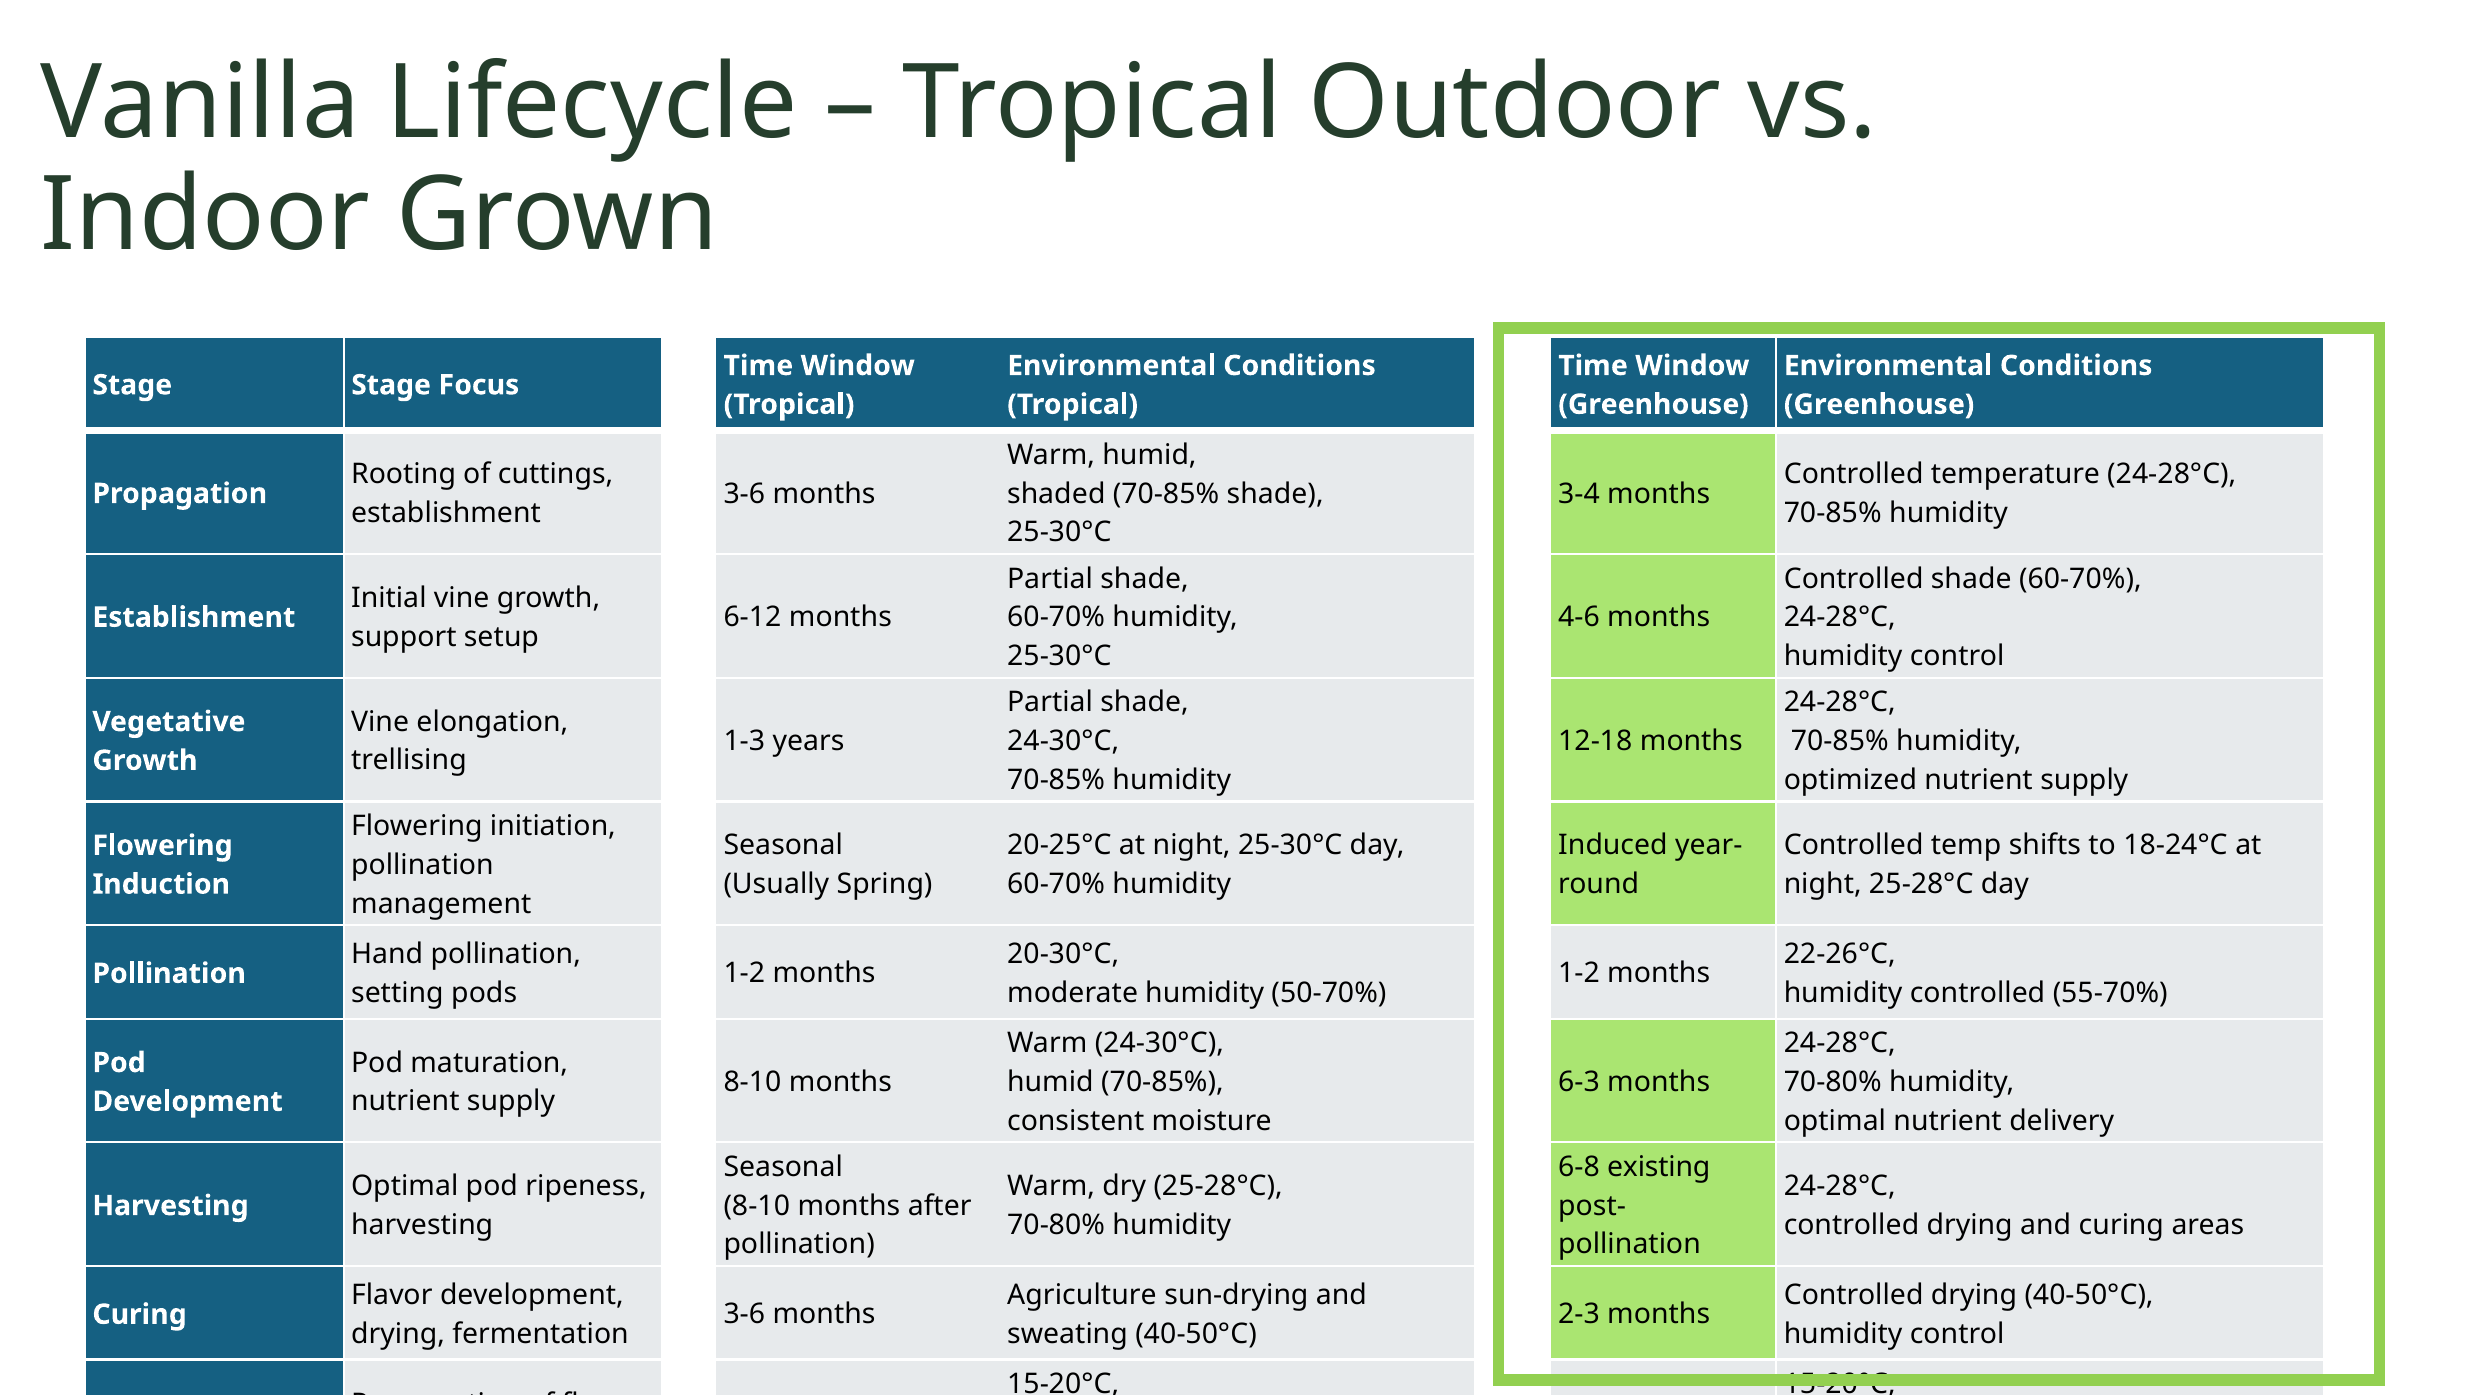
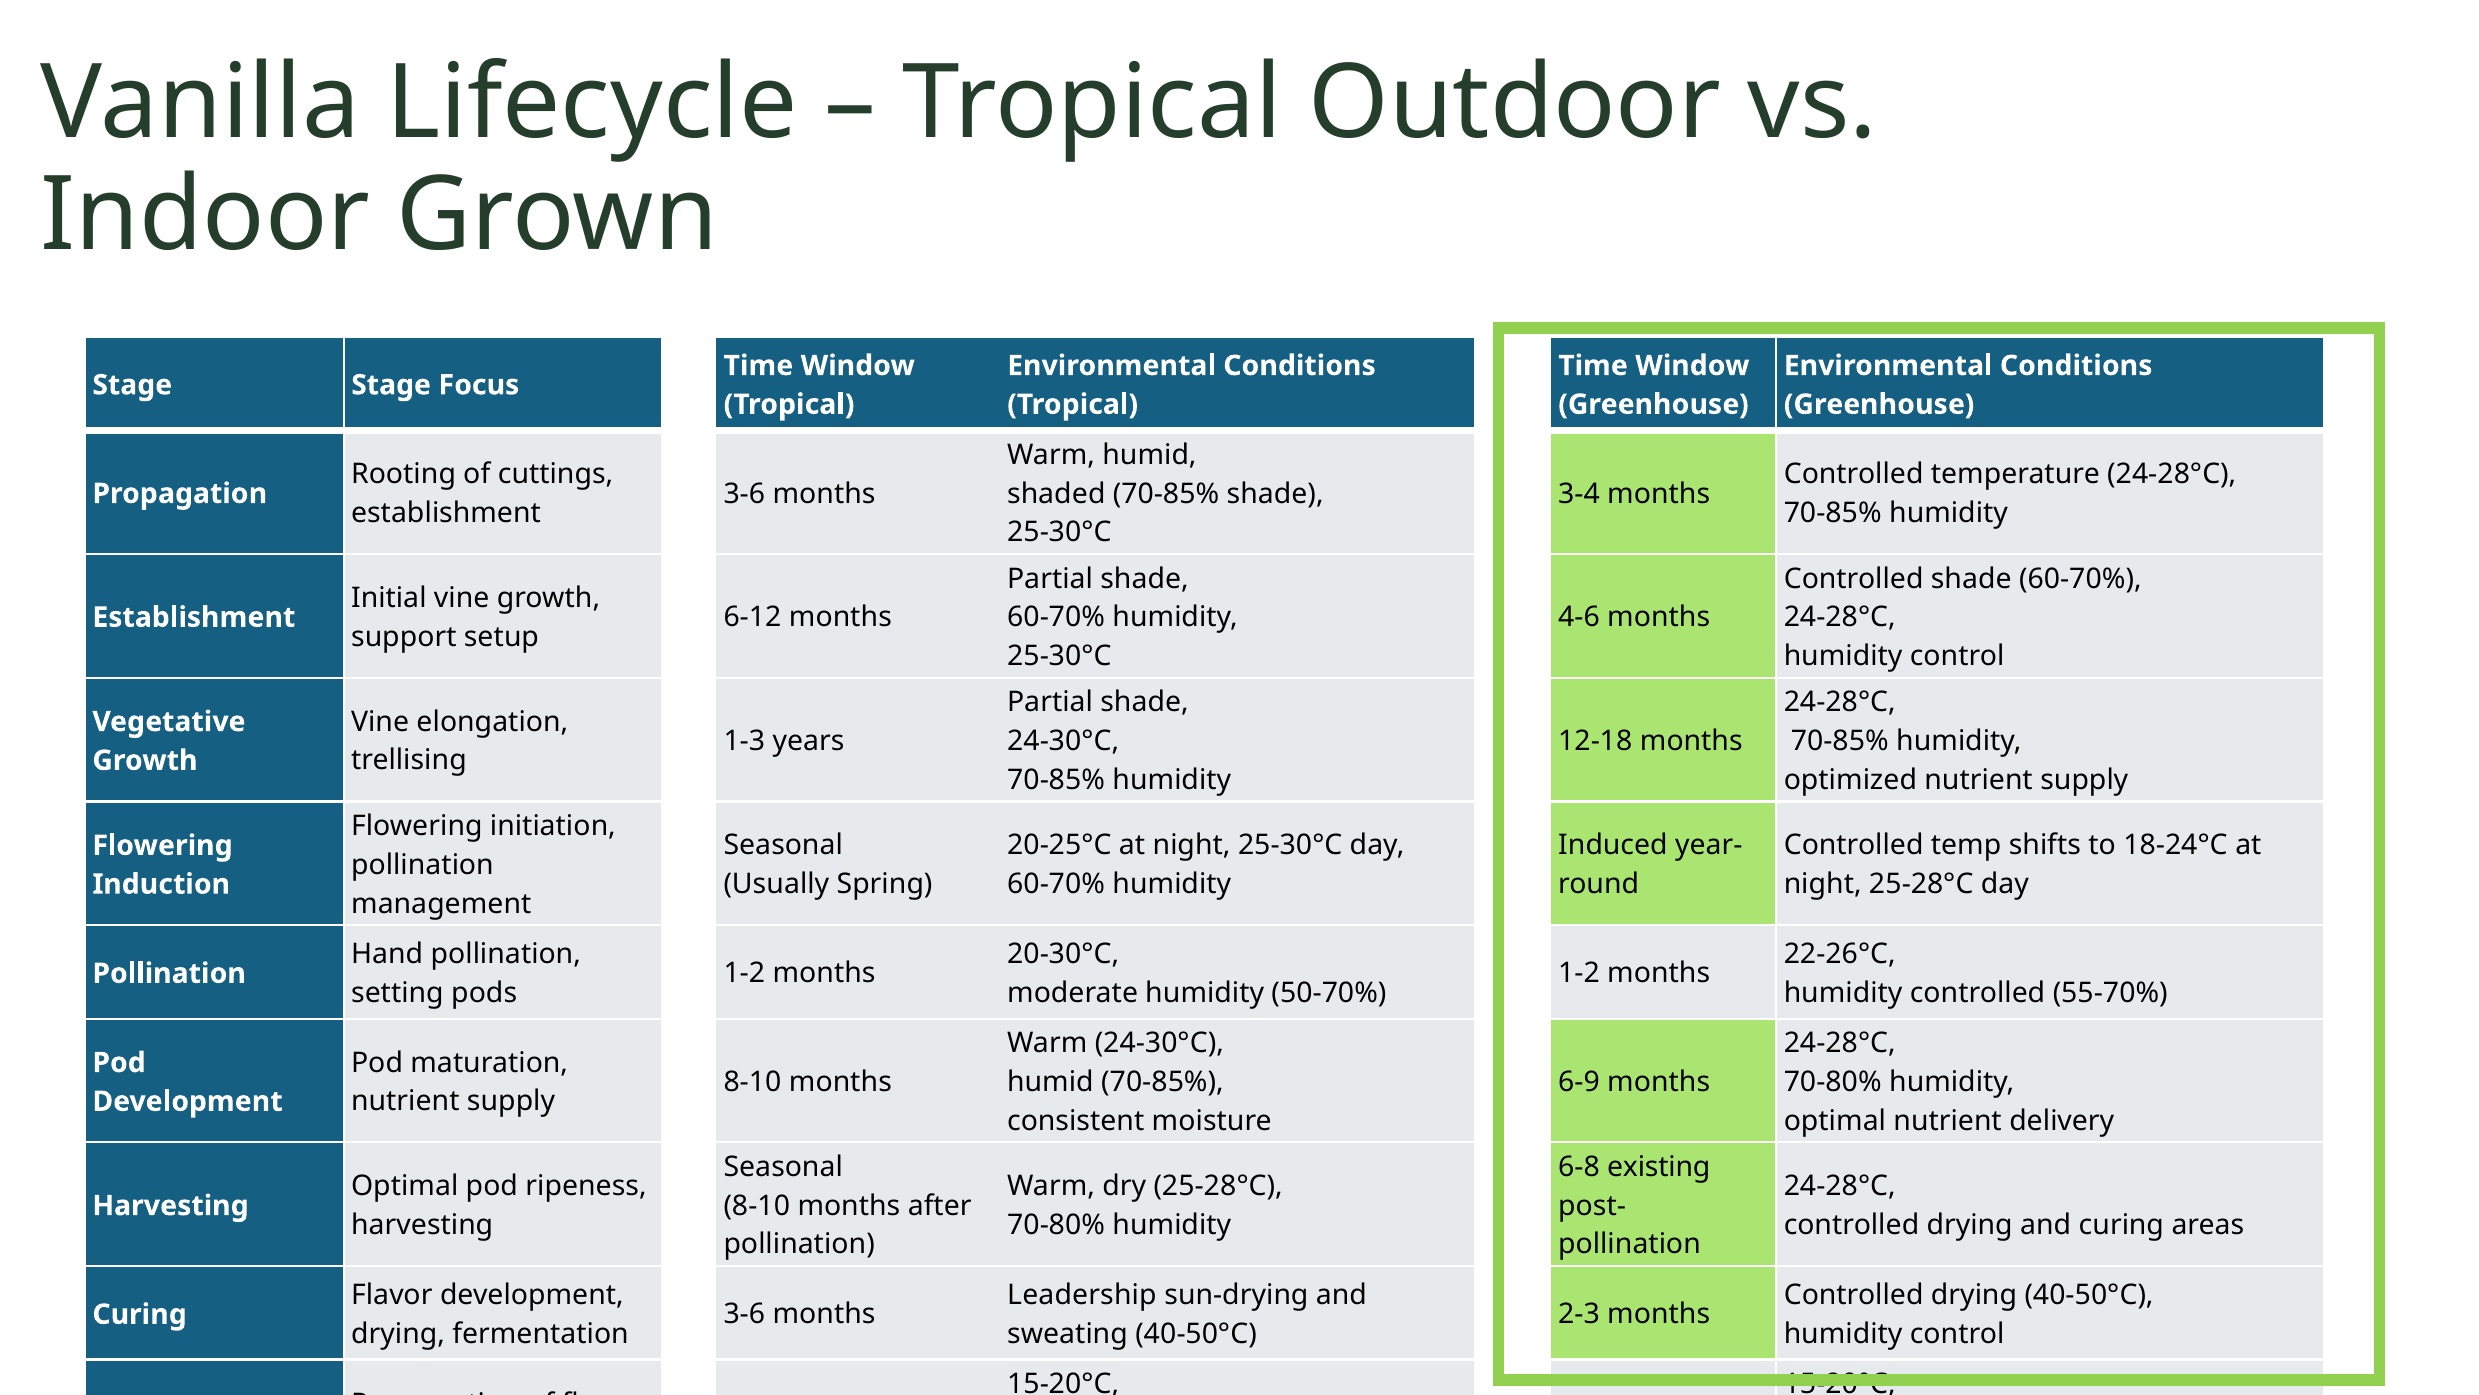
6-3: 6-3 -> 6-9 (1579, 1082)
Agriculture: Agriculture -> Leadership (1082, 1295)
